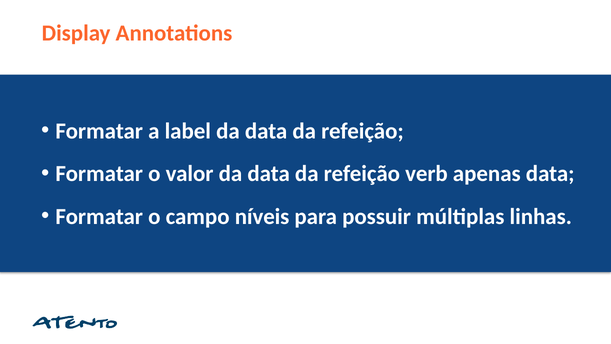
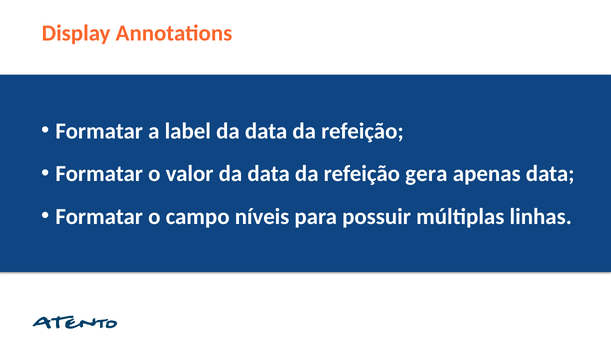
verb: verb -> gera (426, 174)
